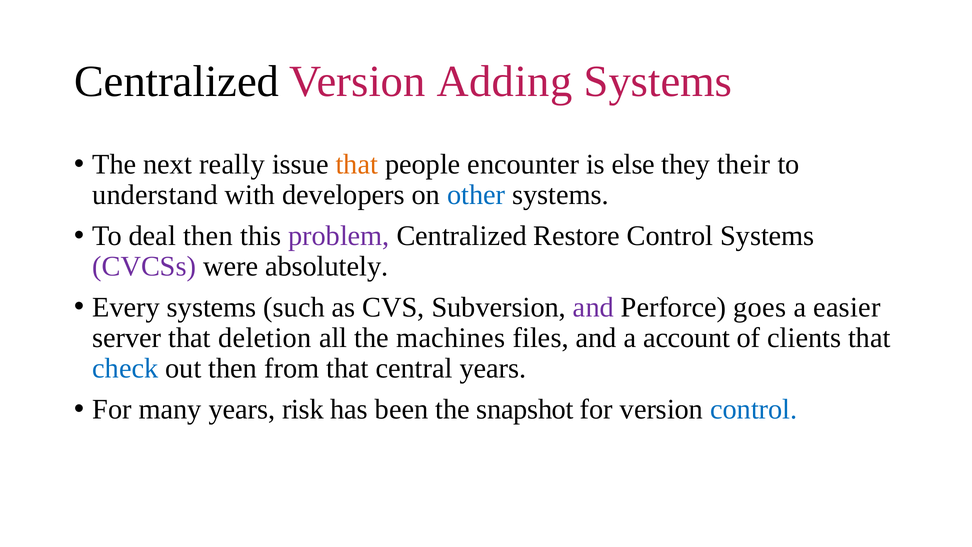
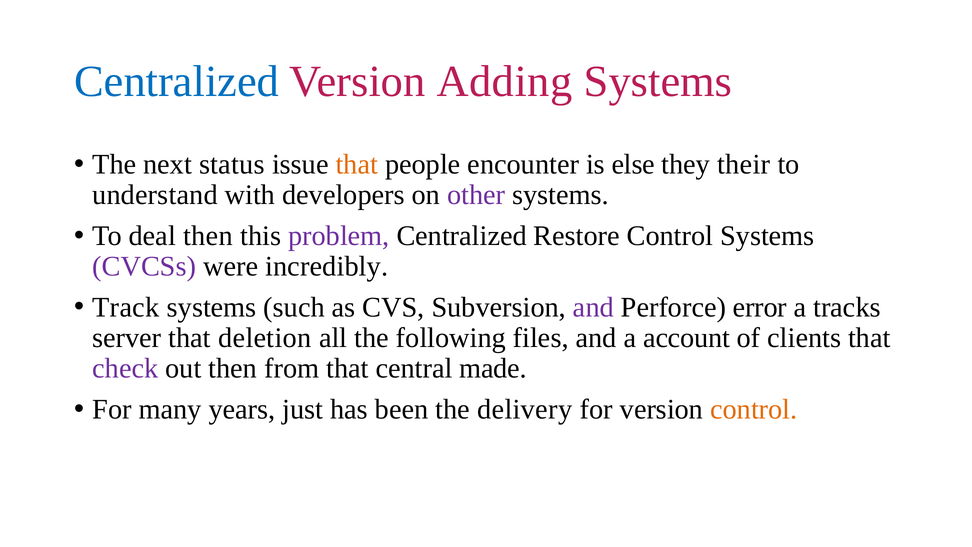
Centralized colour: black -> blue (177, 82)
really: really -> status (232, 164)
other colour: blue -> purple (476, 195)
absolutely: absolutely -> incredibly (327, 266)
Every: Every -> Track (126, 307)
goes: goes -> error (760, 307)
easier: easier -> tracks (847, 307)
machines: machines -> following (451, 338)
check colour: blue -> purple (125, 368)
central years: years -> made (493, 368)
risk: risk -> just (303, 409)
snapshot: snapshot -> delivery (525, 409)
control colour: blue -> orange (754, 409)
